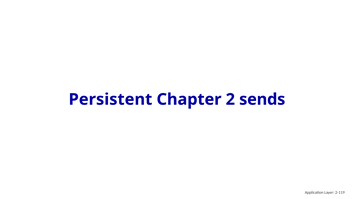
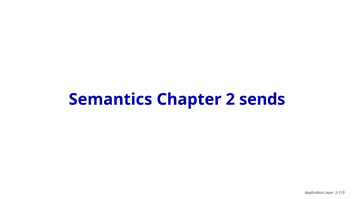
Persistent: Persistent -> Semantics (110, 99)
